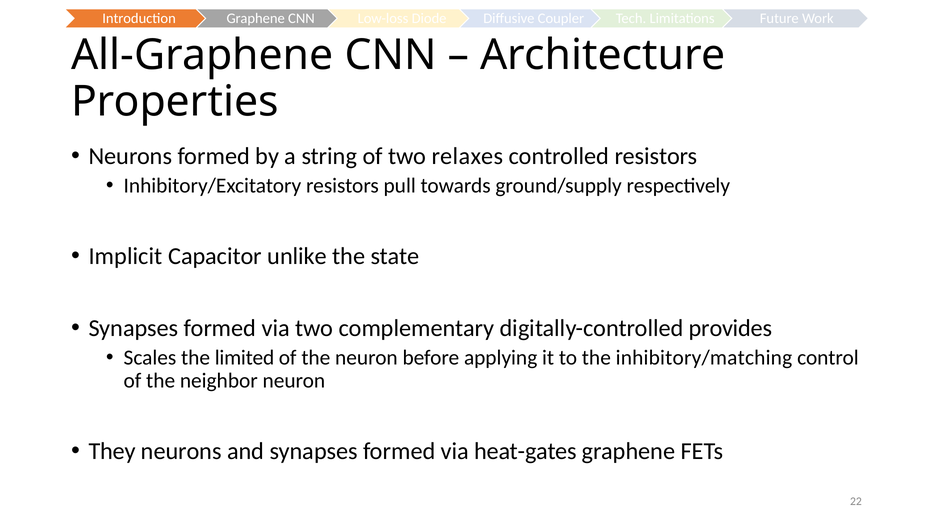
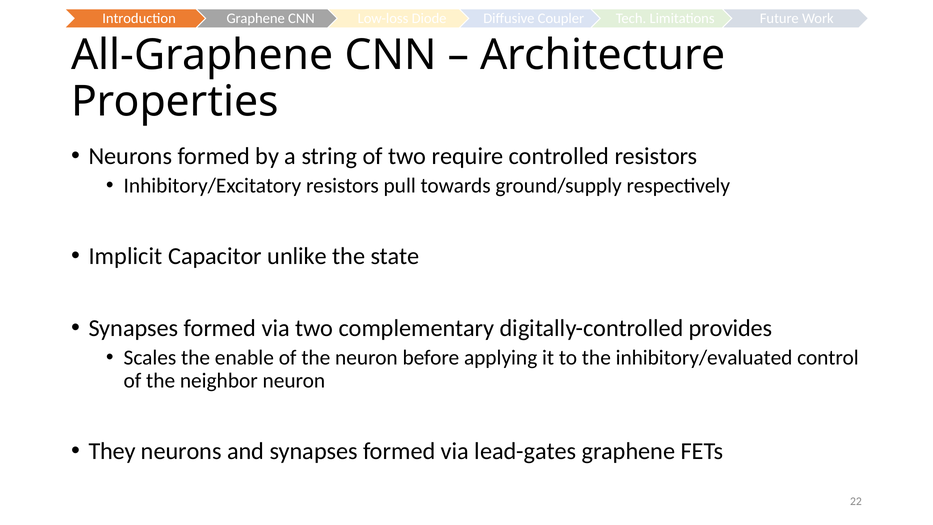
relaxes: relaxes -> require (468, 156)
limited: limited -> enable (244, 357)
inhibitory/matching: inhibitory/matching -> inhibitory/evaluated (704, 357)
heat-gates: heat-gates -> lead-gates (525, 451)
